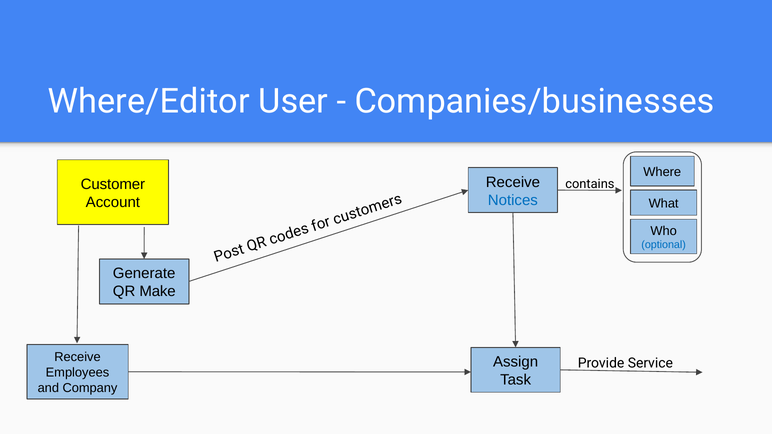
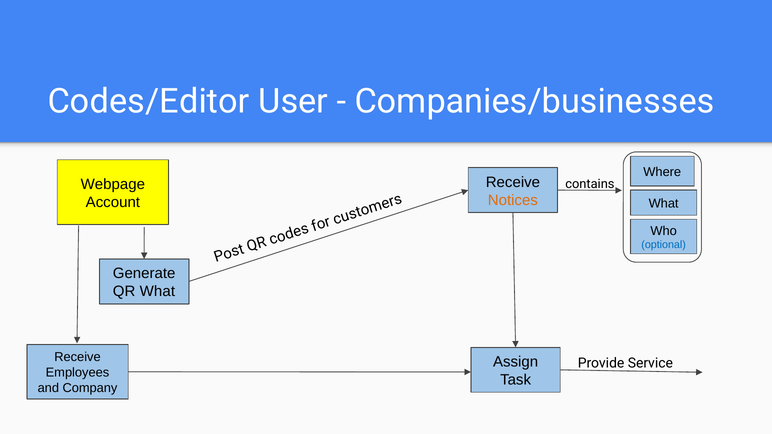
Where/Editor: Where/Editor -> Codes/Editor (149, 101)
Customer: Customer -> Webpage (113, 184)
Notices colour: blue -> orange (513, 200)
QR Make: Make -> What (157, 292)
